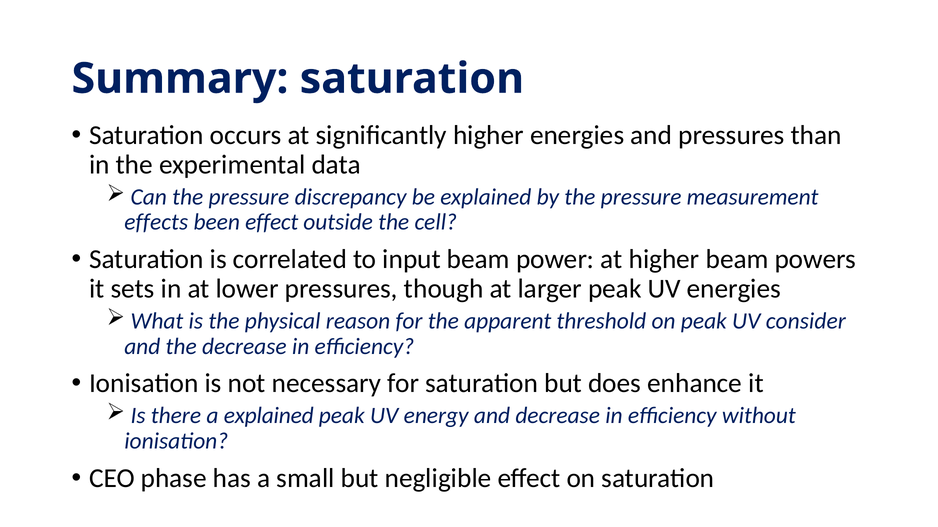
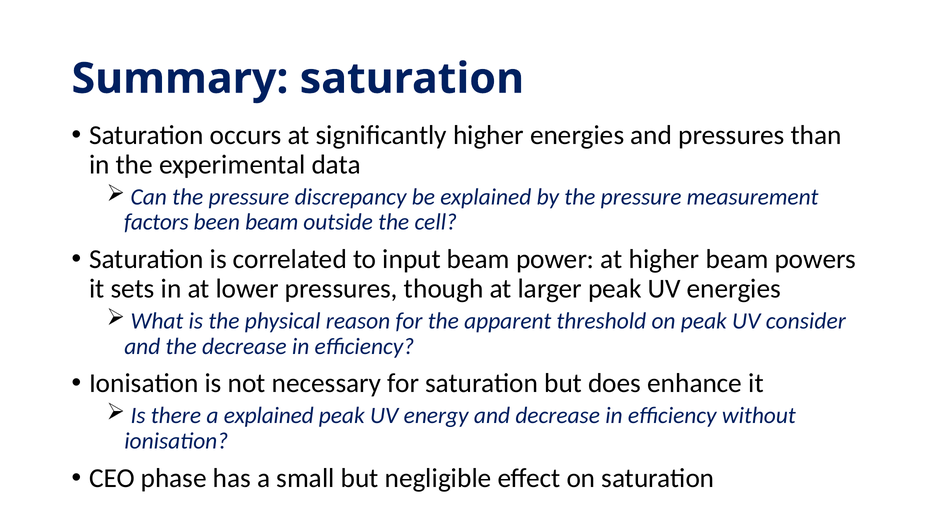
effects: effects -> factors (156, 222)
been effect: effect -> beam (272, 222)
